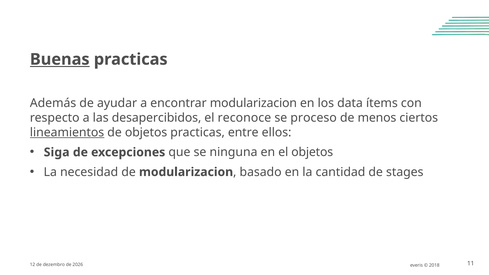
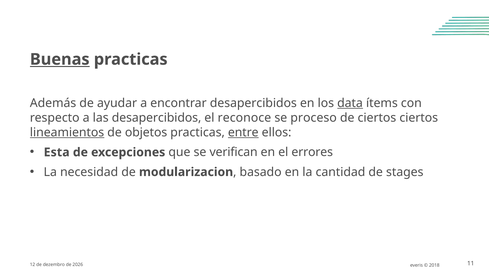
encontrar modularizacion: modularizacion -> desapercibidos (253, 103)
data underline: none -> present (350, 103)
de menos: menos -> ciertos (377, 118)
entre underline: none -> present (243, 133)
Siga: Siga -> Esta (57, 152)
ninguna: ninguna -> verifican (234, 152)
el objetos: objetos -> errores (312, 152)
